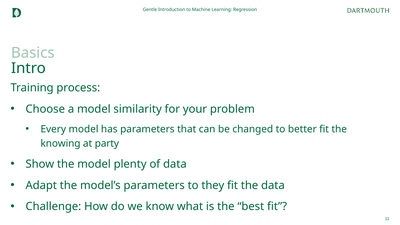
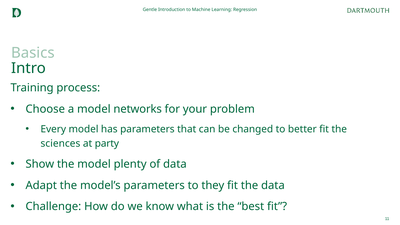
similarity: similarity -> networks (138, 109)
knowing: knowing -> sciences (60, 144)
